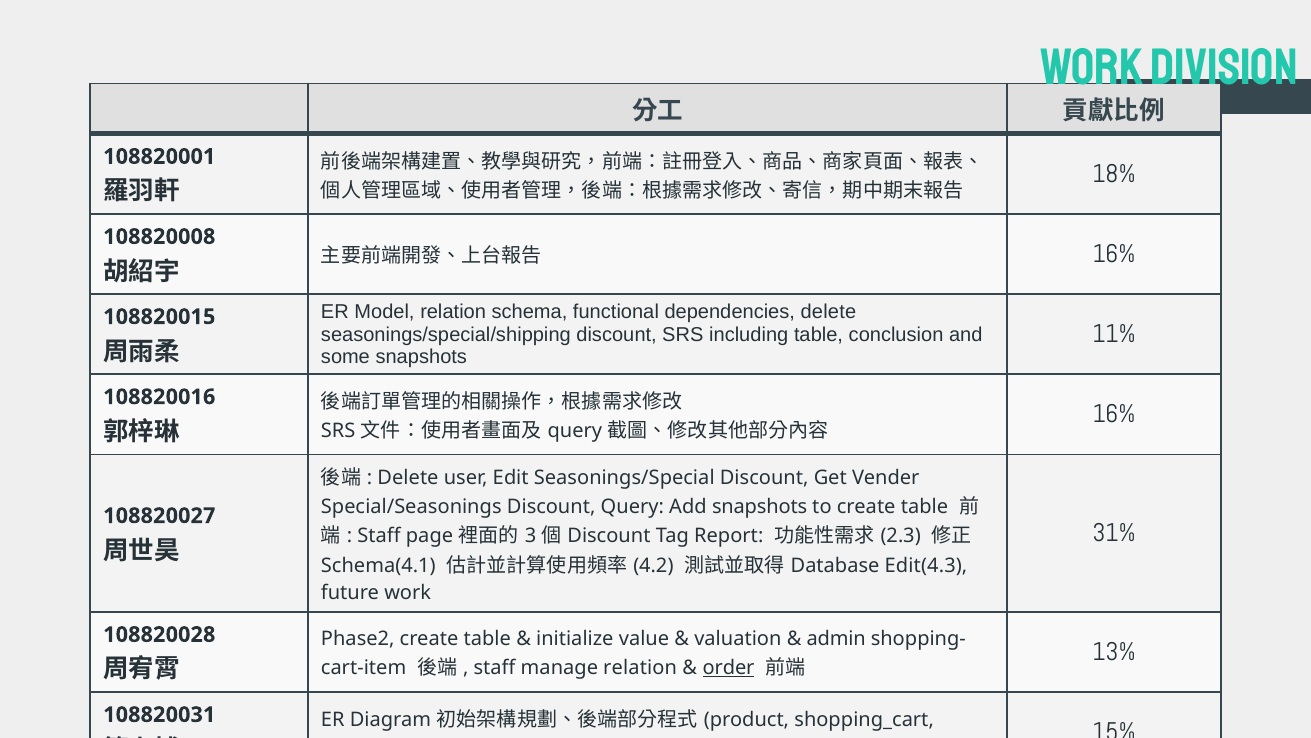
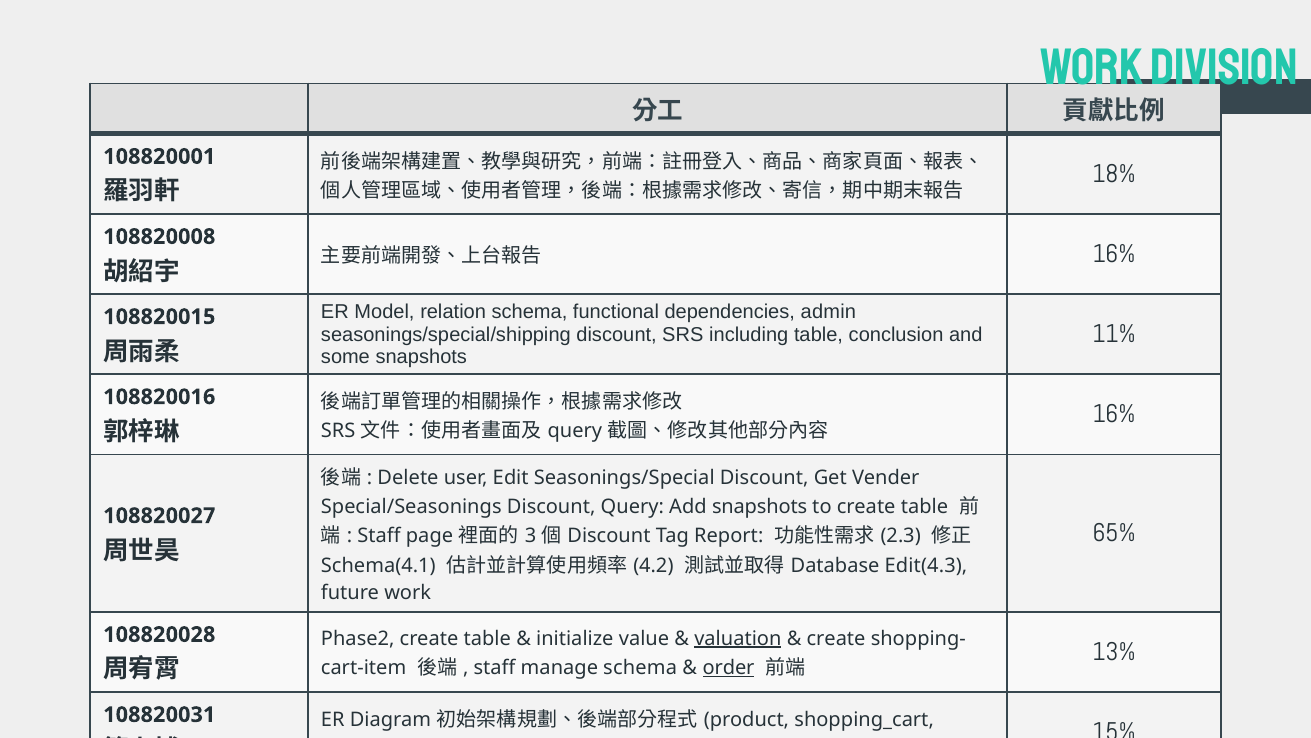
dependencies delete: delete -> admin (828, 312)
31%: 31% -> 65% (1114, 533)
valuation underline: none -> present (738, 638)
admin: admin -> create (836, 638)
manage relation: relation -> schema (640, 667)
